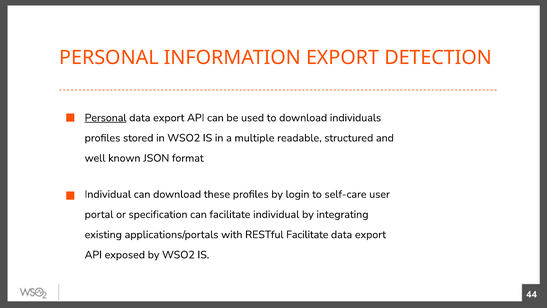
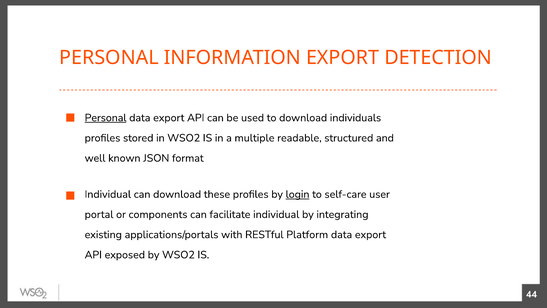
login underline: none -> present (298, 194)
specification: specification -> components (158, 214)
RESTful Facilitate: Facilitate -> Platform (307, 234)
